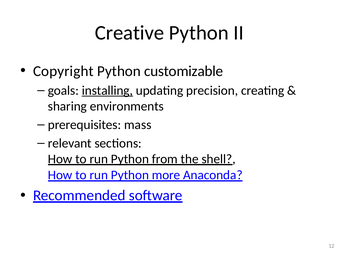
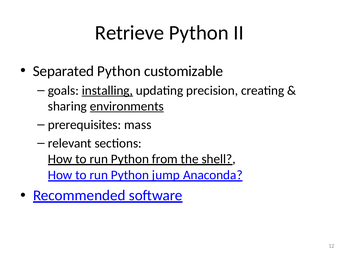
Creative: Creative -> Retrieve (130, 33)
Copyright: Copyright -> Separated (64, 71)
environments underline: none -> present (127, 106)
more: more -> jump (166, 175)
